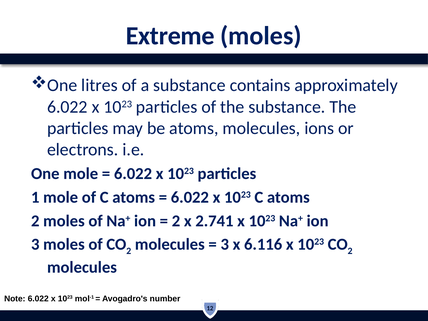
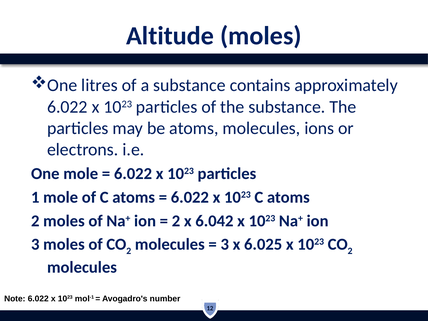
Extreme: Extreme -> Altitude (170, 36)
2.741: 2.741 -> 6.042 (214, 221)
6.116: 6.116 -> 6.025 (263, 244)
